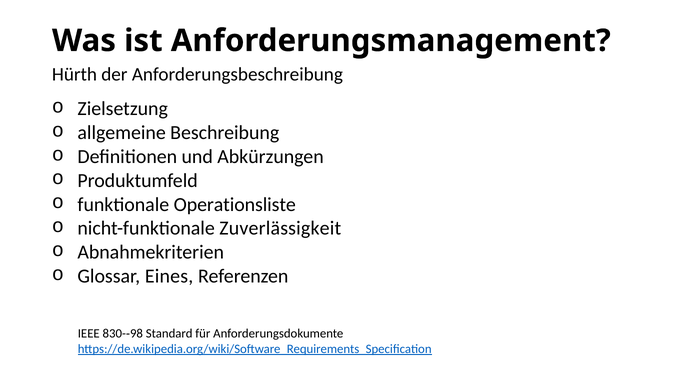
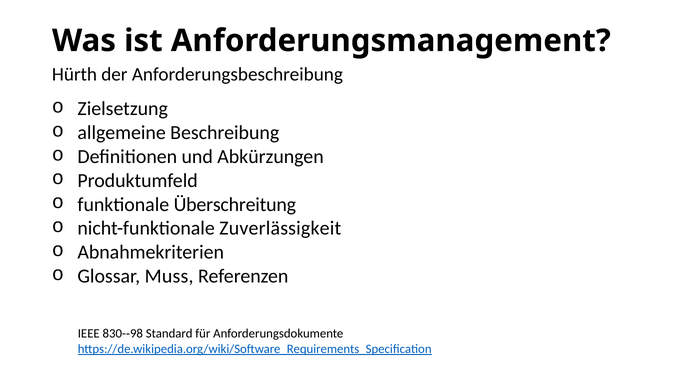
Operationsliste: Operationsliste -> Überschreitung (235, 204)
Eines: Eines -> Muss (169, 276)
